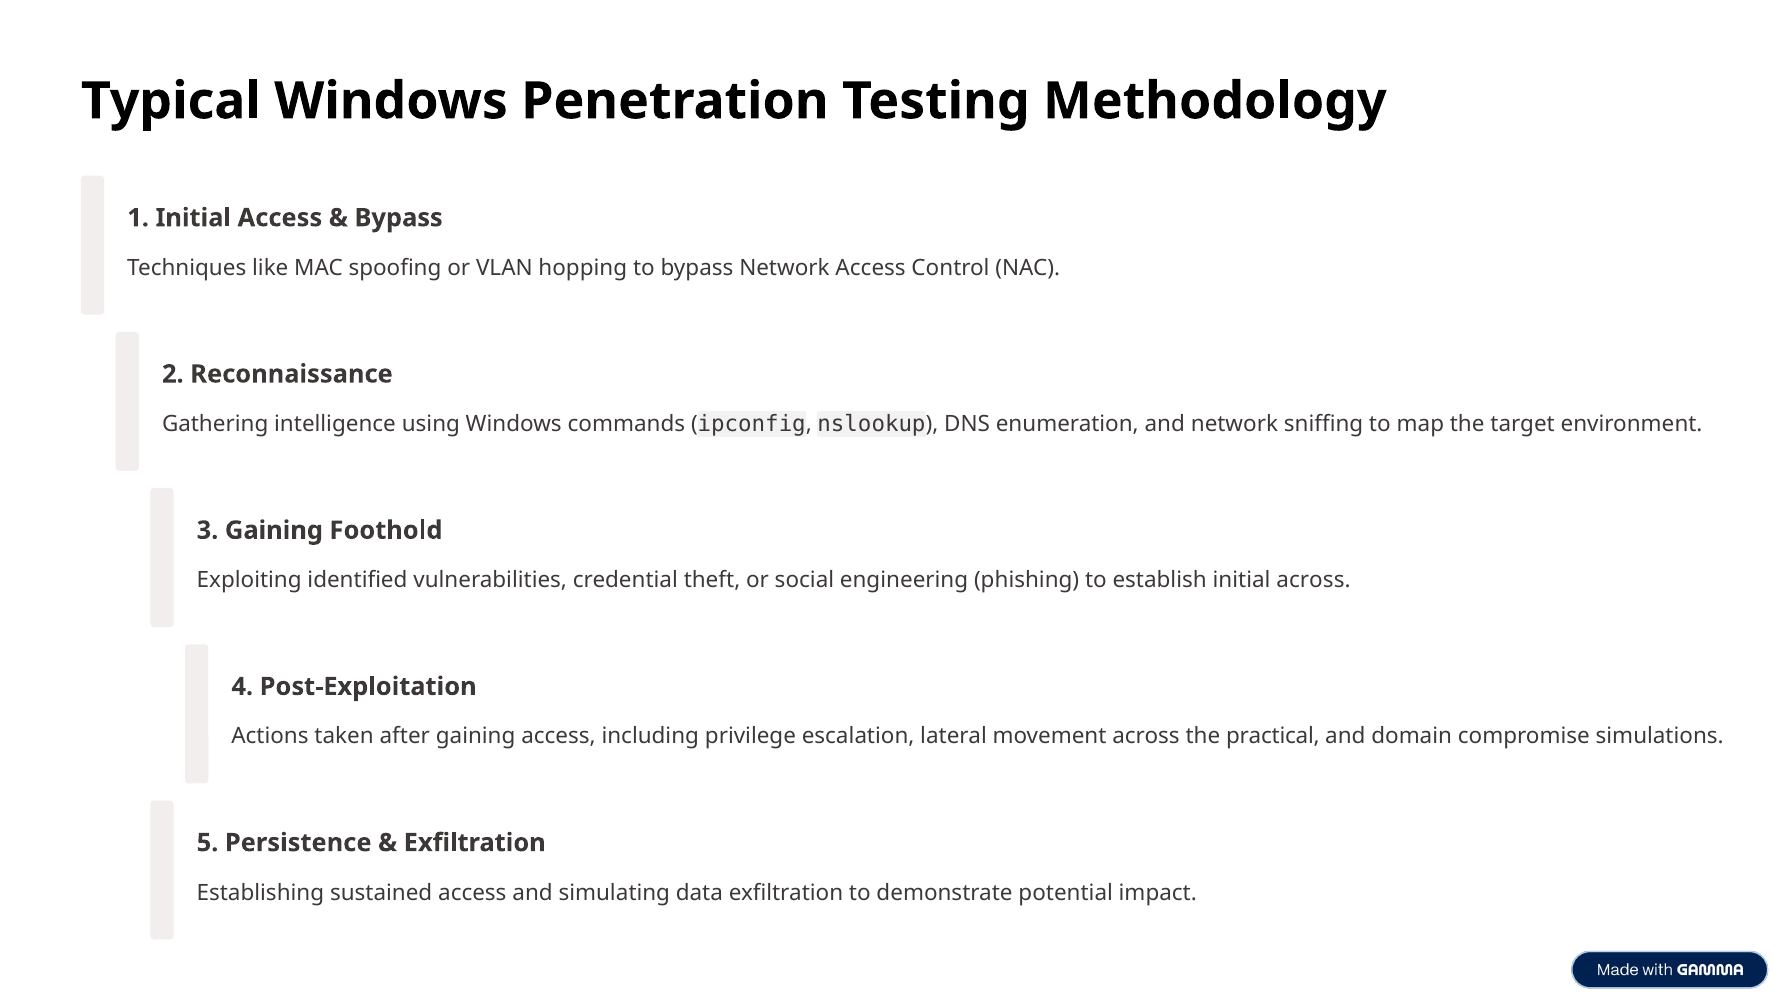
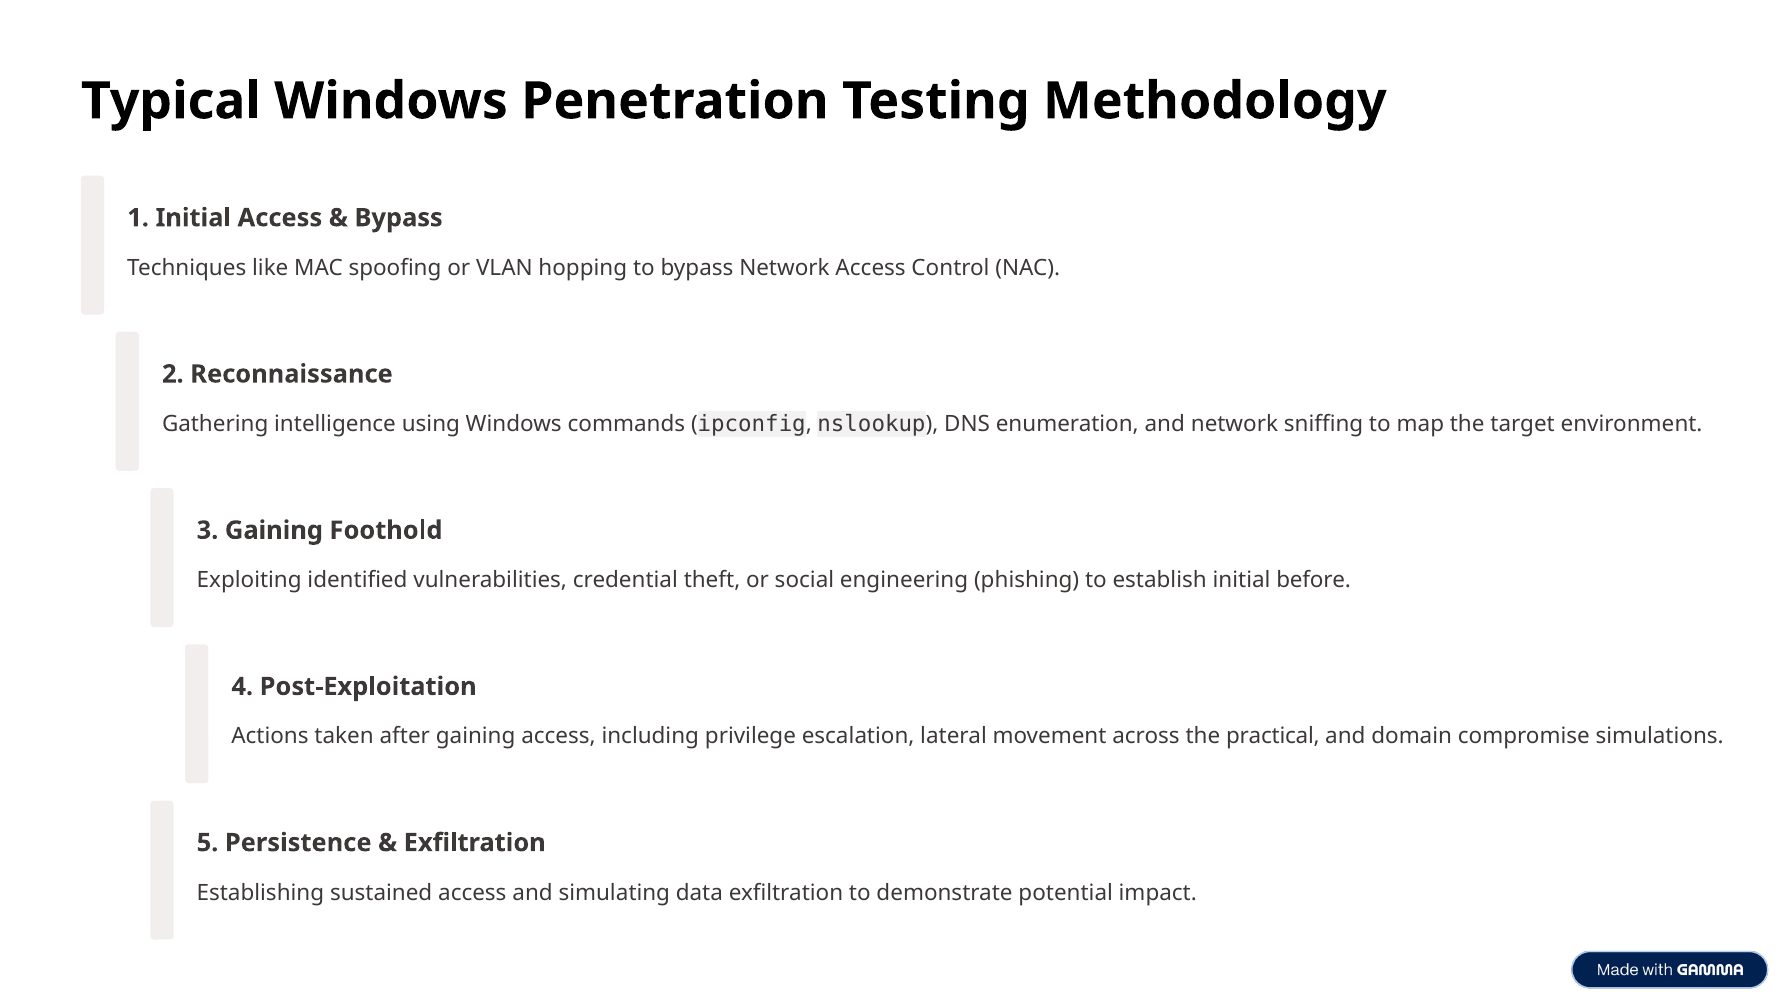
initial across: across -> before (1314, 580)
